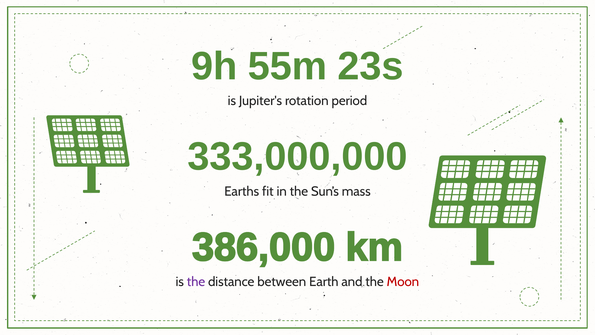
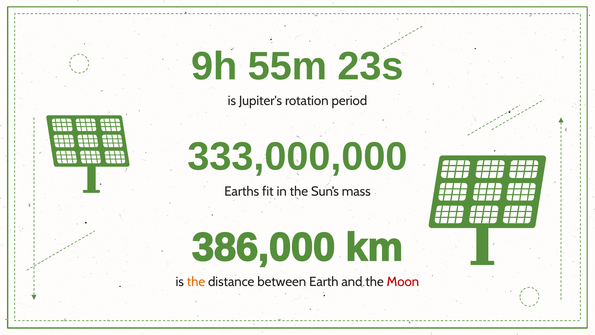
the colour: purple -> orange (196, 282)
